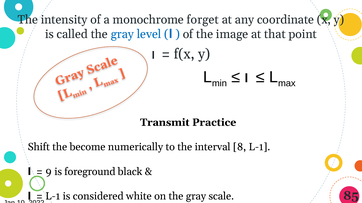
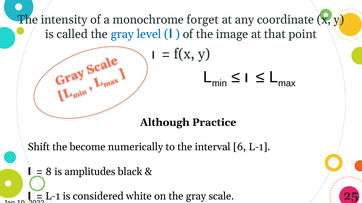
Transmit: Transmit -> Although (165, 123)
8: 8 -> 6 (240, 147)
9: 9 -> 8 (49, 172)
foreground: foreground -> amplitudes (90, 172)
85: 85 -> 25 (351, 196)
